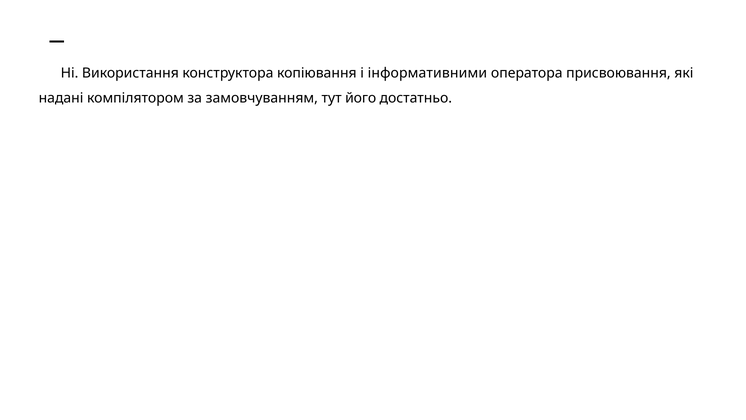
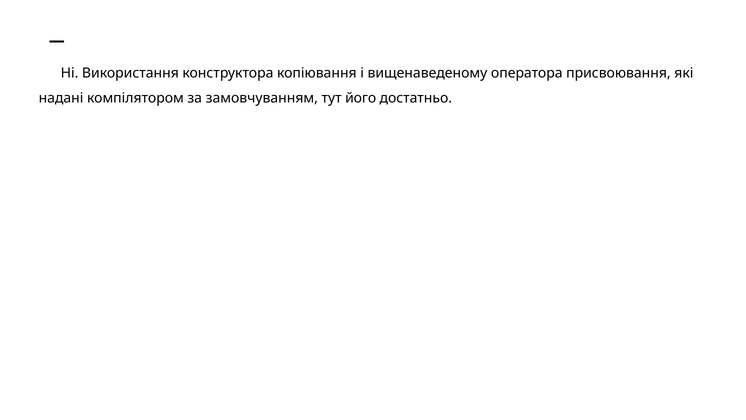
інформативними: інформативними -> вищенаведеному (427, 73)
